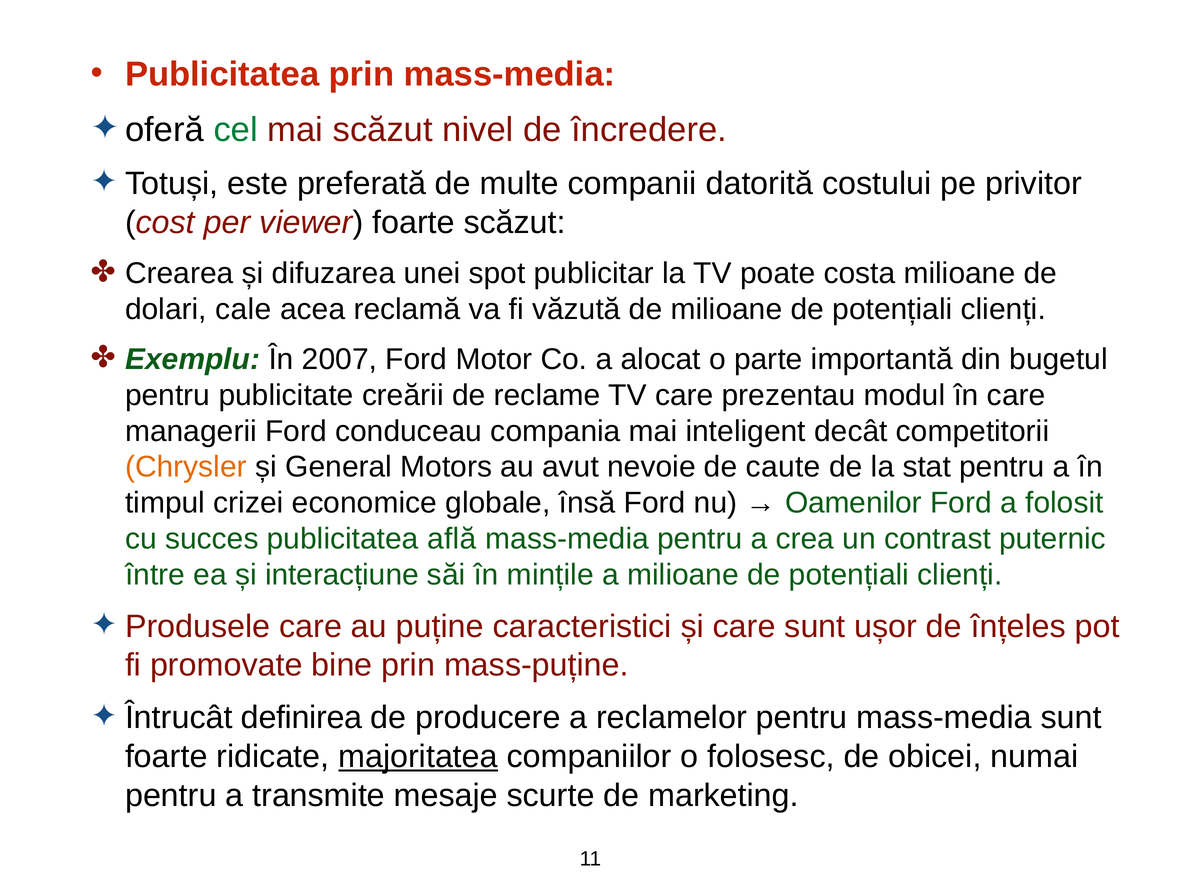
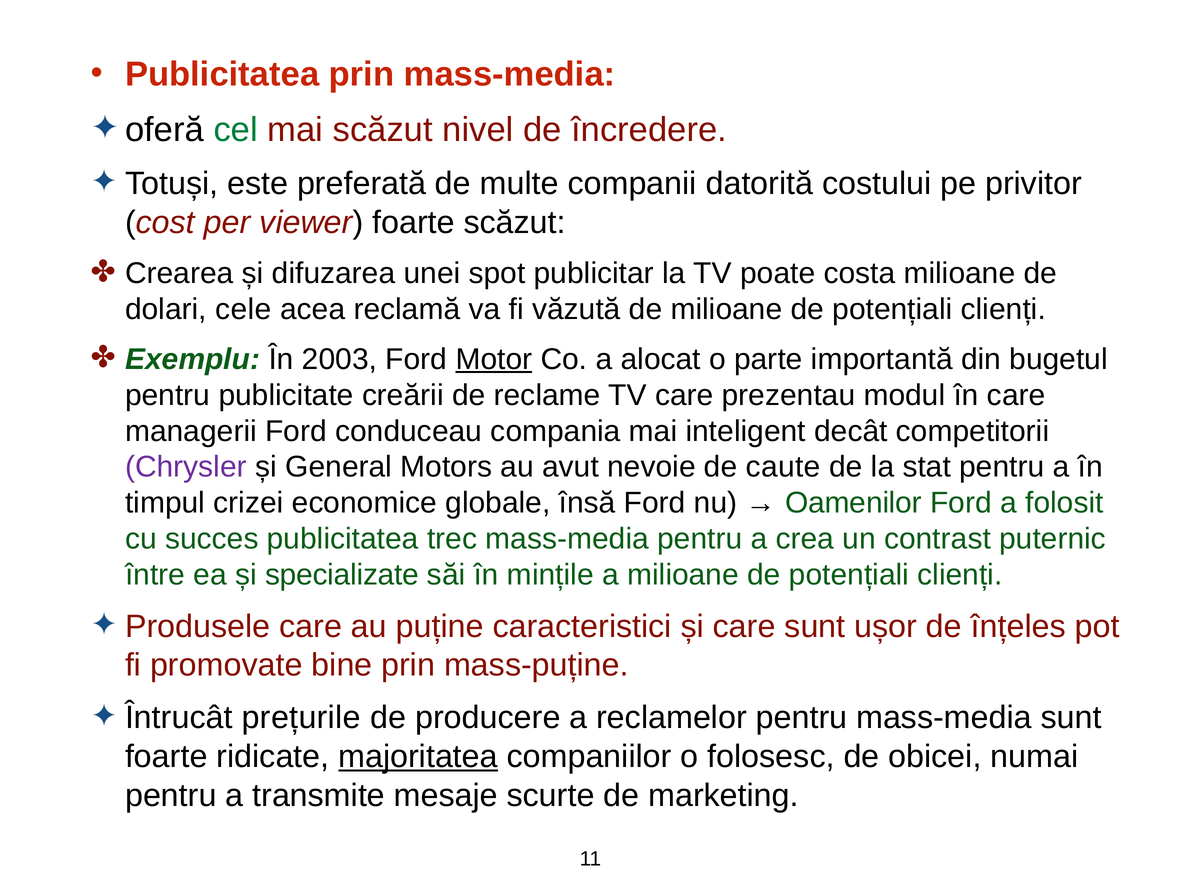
cale: cale -> cele (243, 310)
2007: 2007 -> 2003 (340, 359)
Motor underline: none -> present (494, 359)
Chrysler colour: orange -> purple (186, 467)
află: află -> trec (452, 539)
interacțiune: interacțiune -> specializate (342, 575)
definirea: definirea -> prețurile (301, 718)
